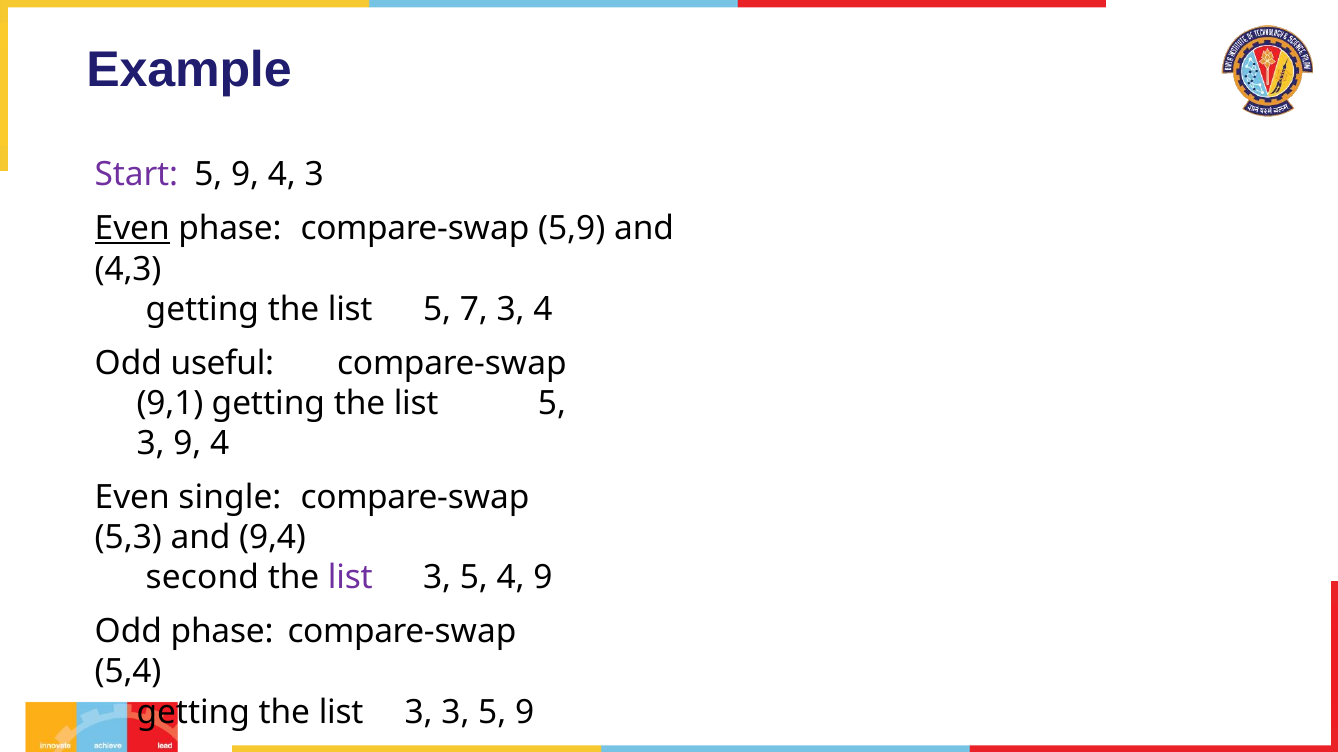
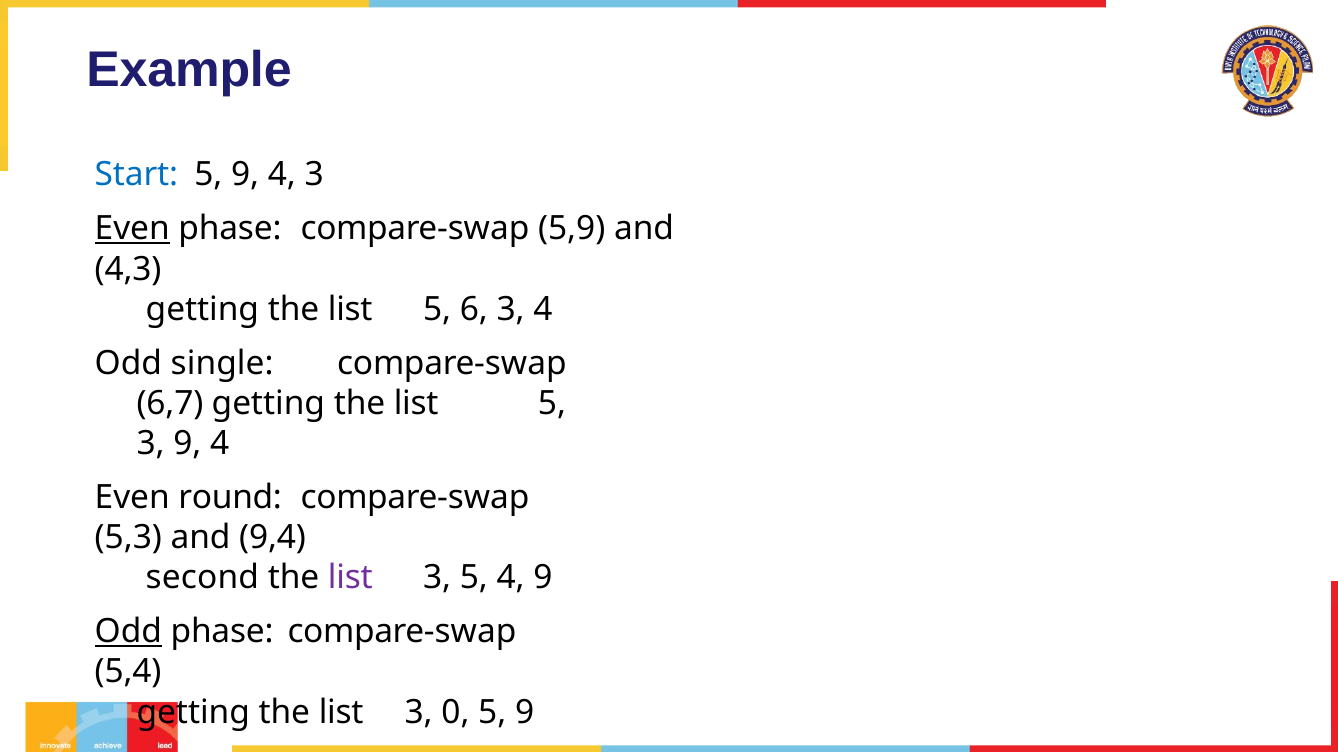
Start colour: purple -> blue (136, 175)
7: 7 -> 6 (474, 309)
useful: useful -> single (222, 364)
9,1: 9,1 -> 6,7 (170, 404)
single: single -> round (230, 498)
Odd underline: none -> present (128, 632)
3 3: 3 -> 0 (455, 713)
